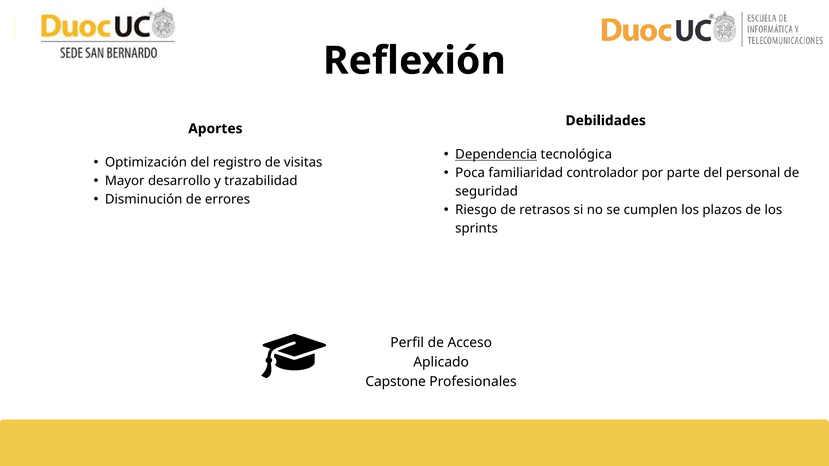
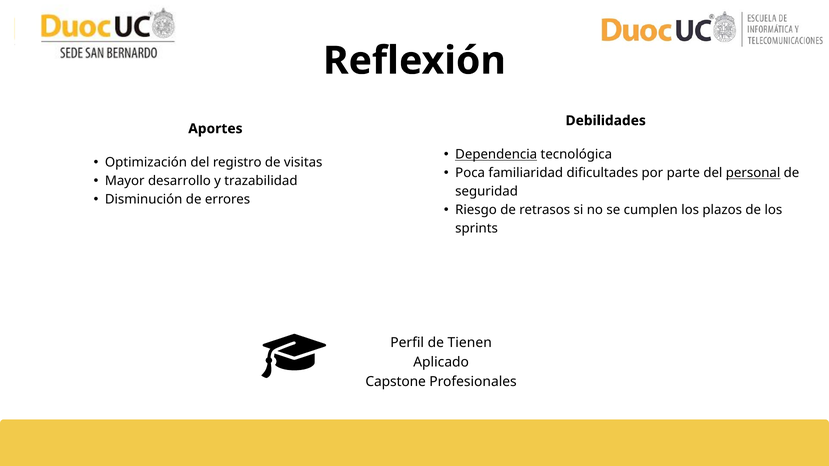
controlador: controlador -> dificultades (602, 173)
personal underline: none -> present (753, 173)
Acceso: Acceso -> Tienen (470, 343)
